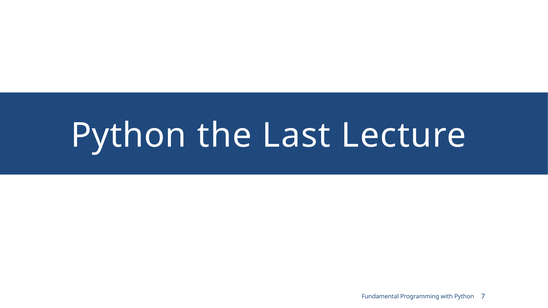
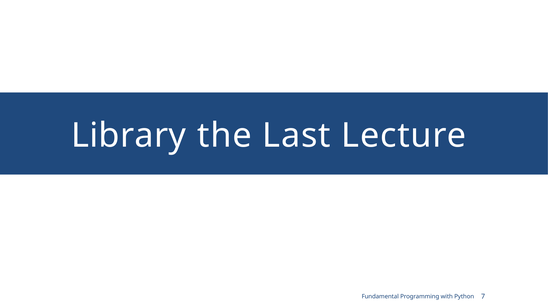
Python: Python -> Library (129, 136)
